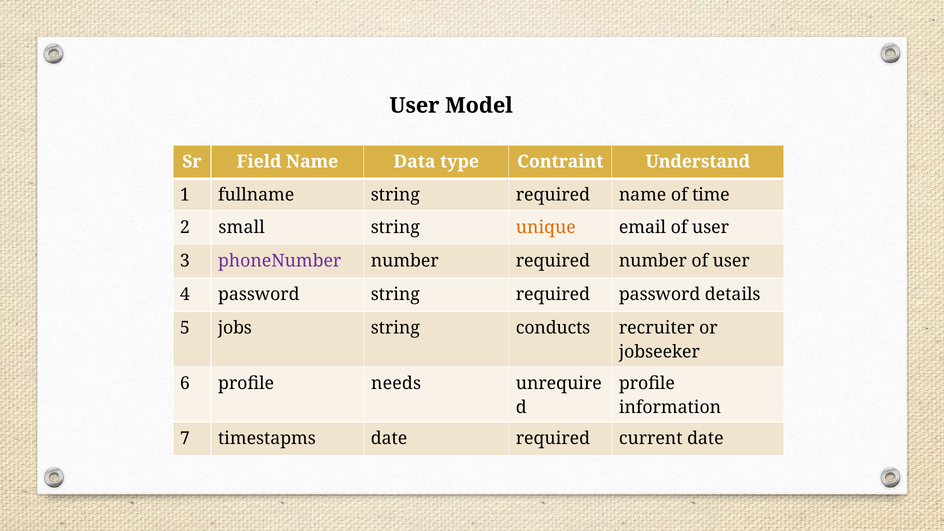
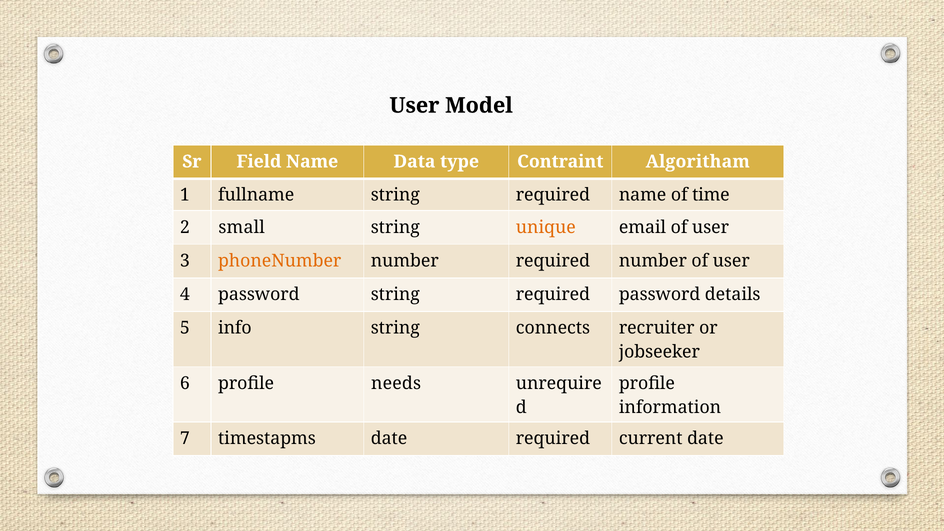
Understand: Understand -> Algoritham (698, 162)
phoneNumber colour: purple -> orange (280, 261)
jobs: jobs -> info (235, 328)
conducts: conducts -> connects (553, 328)
